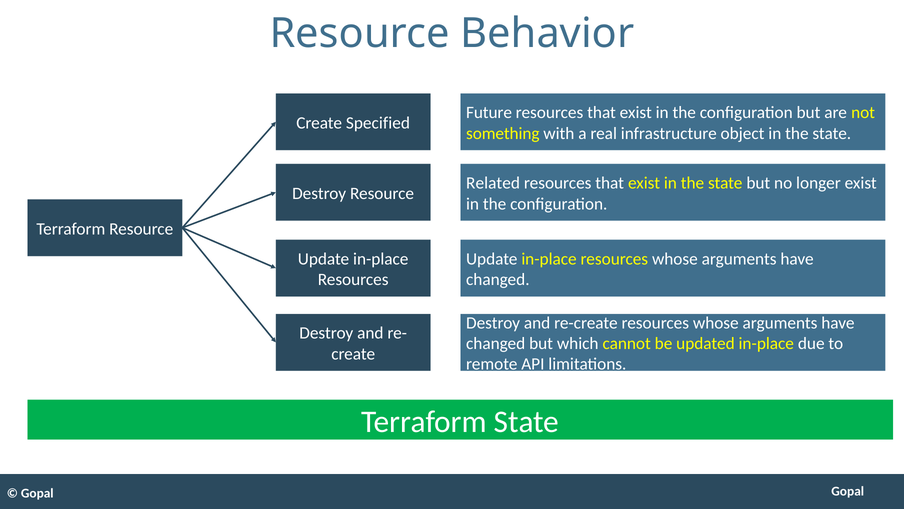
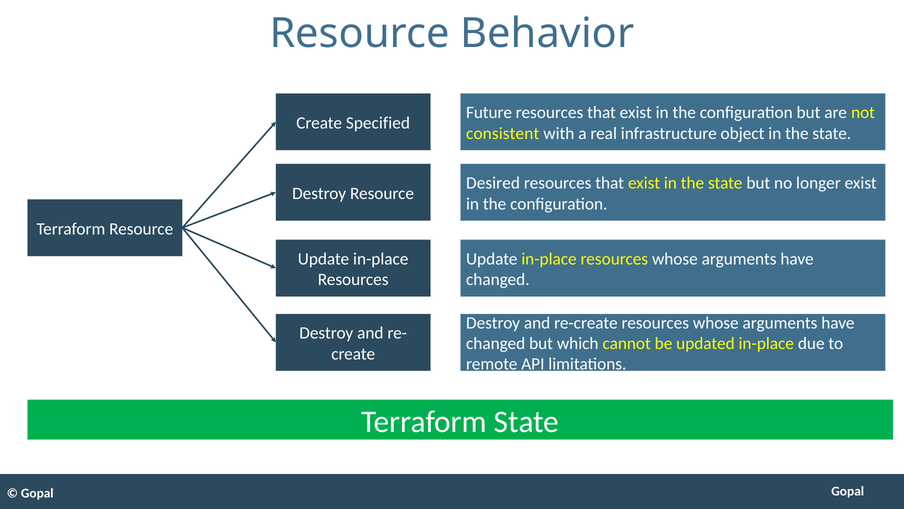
something: something -> consistent (503, 133)
Related: Related -> Desired (493, 183)
